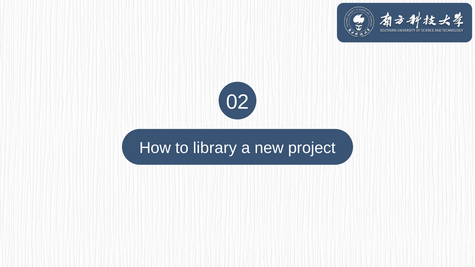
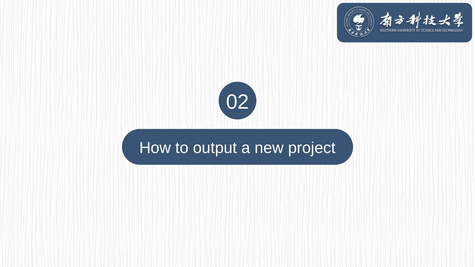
library: library -> output (215, 148)
